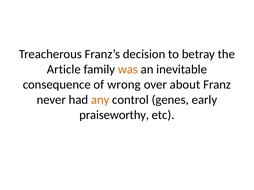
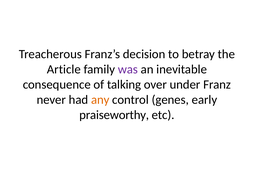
was colour: orange -> purple (128, 69)
wrong: wrong -> talking (124, 85)
about: about -> under (185, 85)
